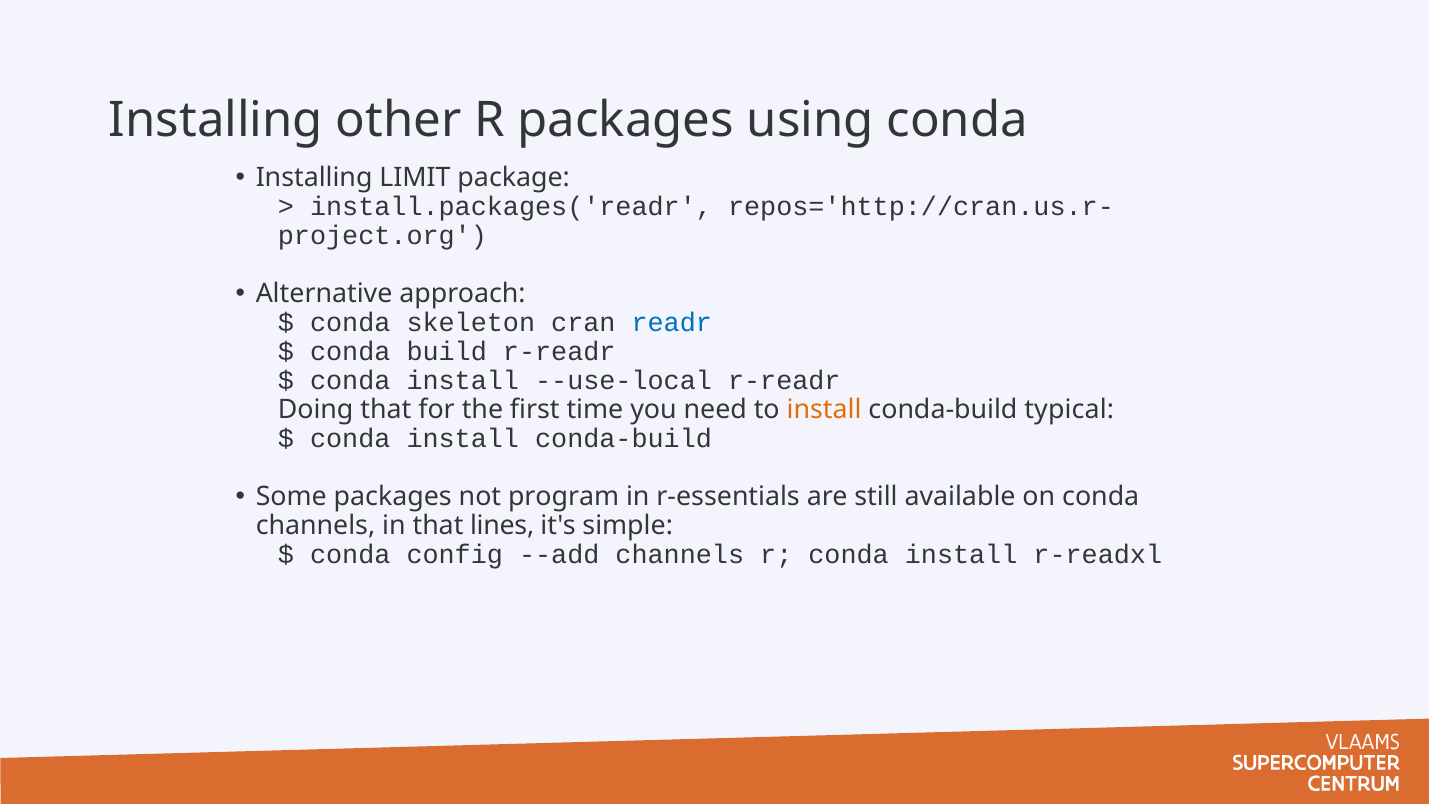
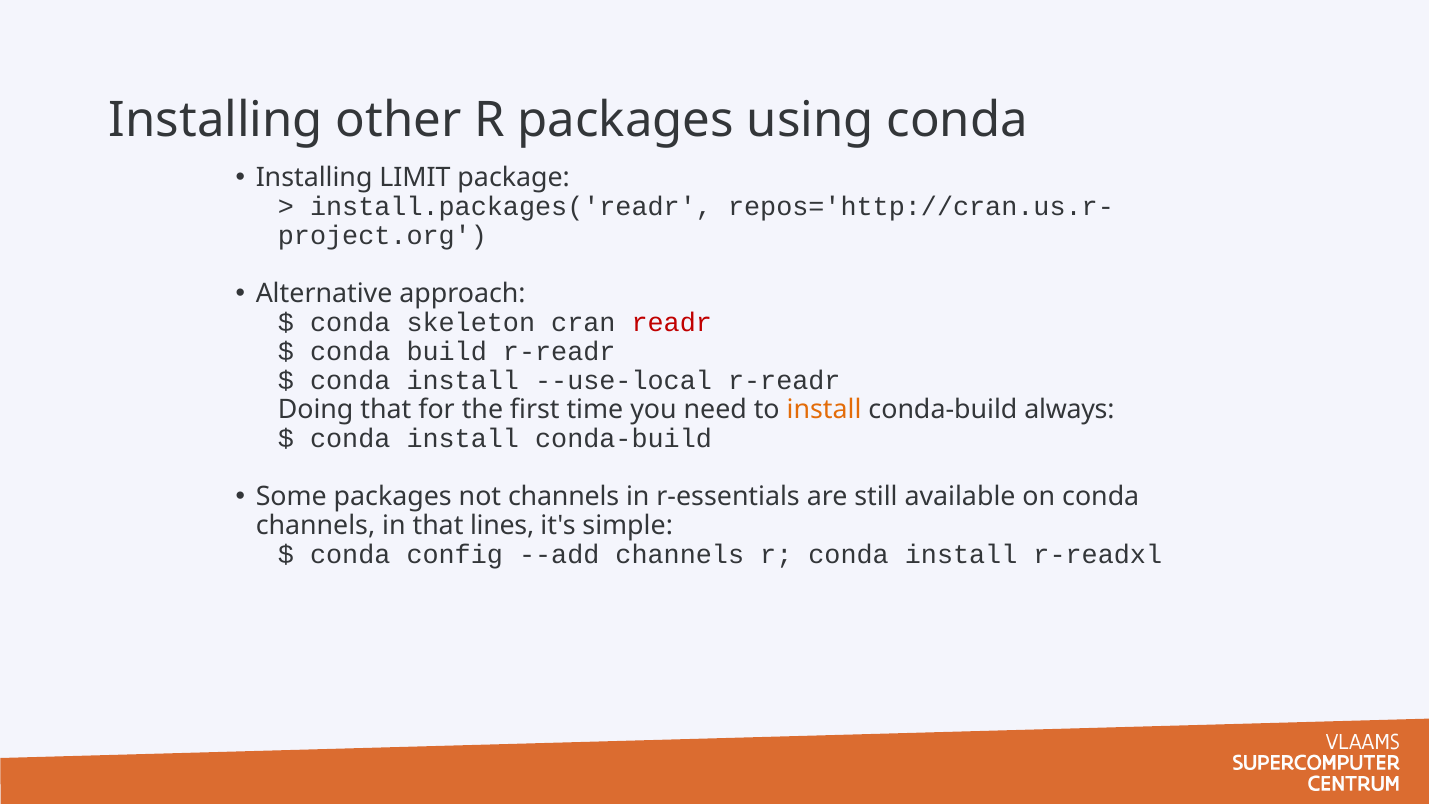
readr colour: blue -> red (672, 323)
typical: typical -> always (1069, 409)
not program: program -> channels (564, 496)
